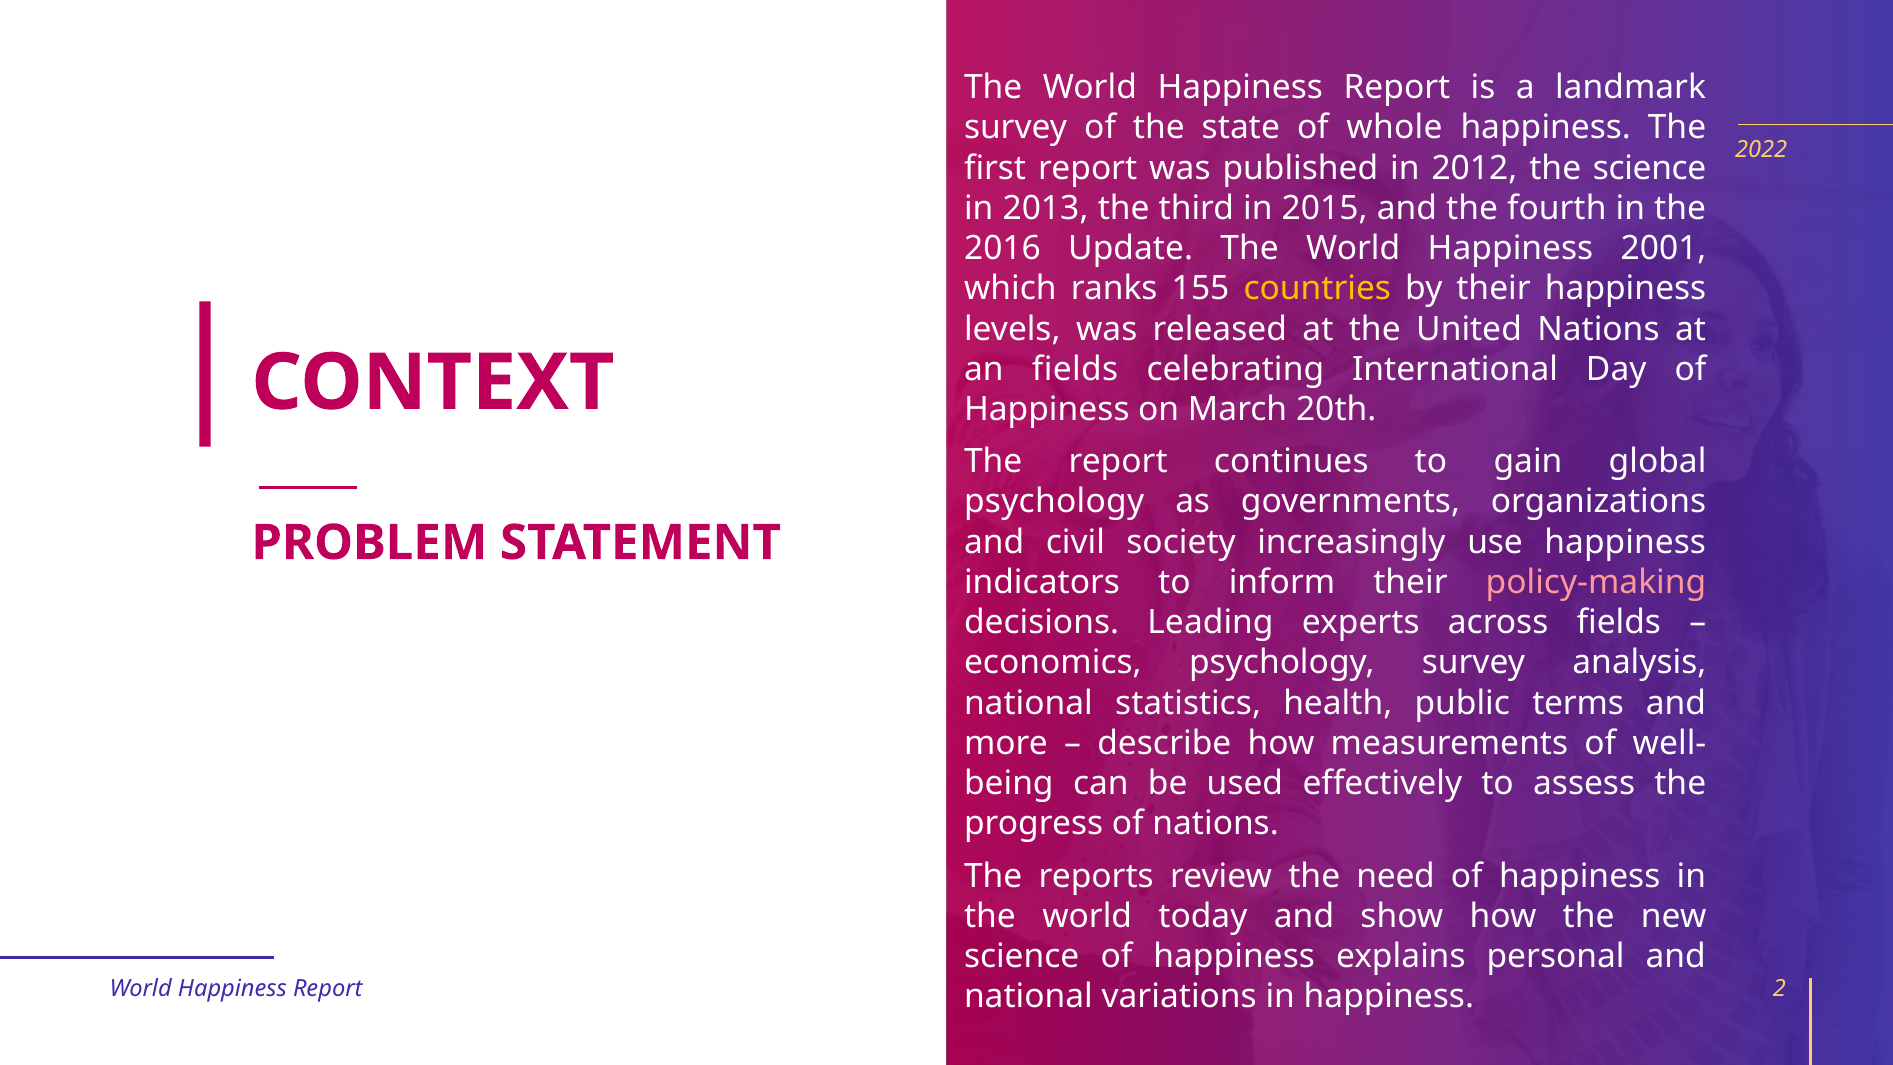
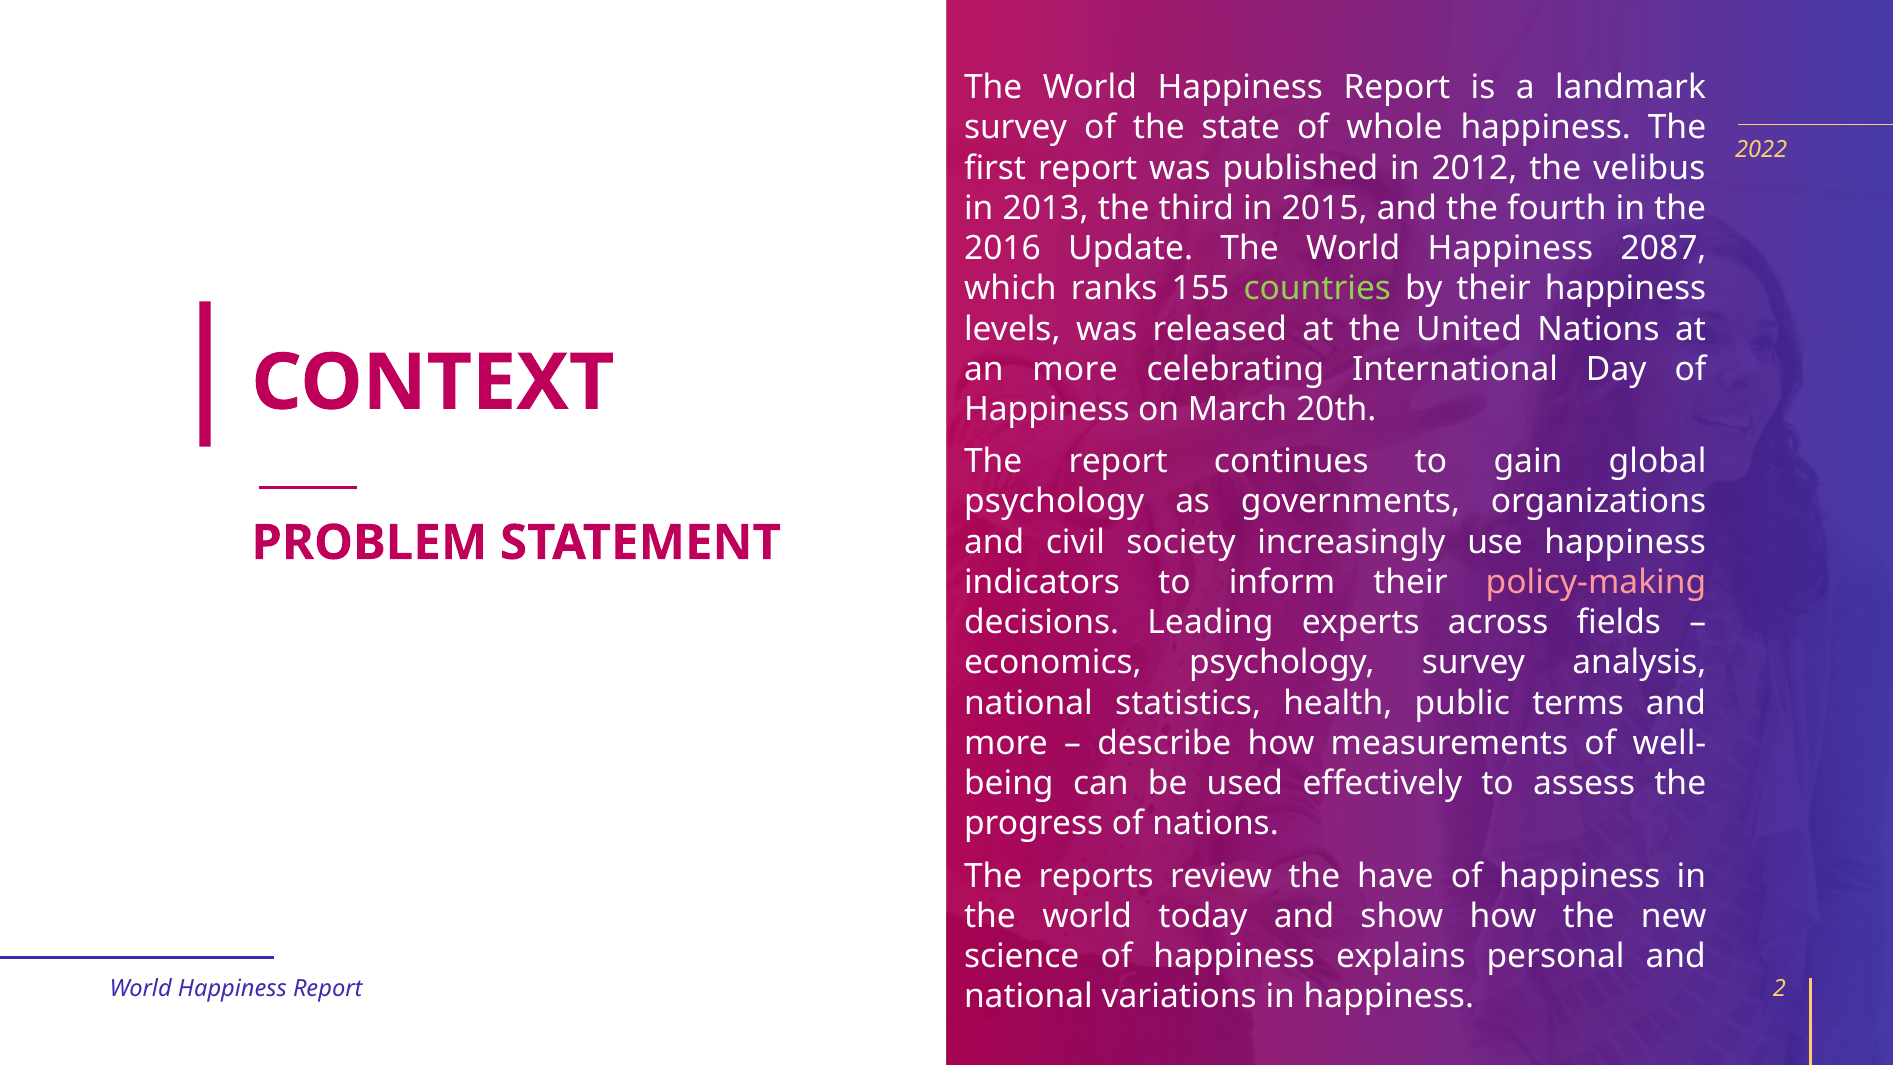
the science: science -> velibus (1649, 168)
2001: 2001 -> 2087 (1664, 248)
countries colour: yellow -> light green (1317, 289)
an fields: fields -> more (1075, 369)
need: need -> have (1395, 876)
